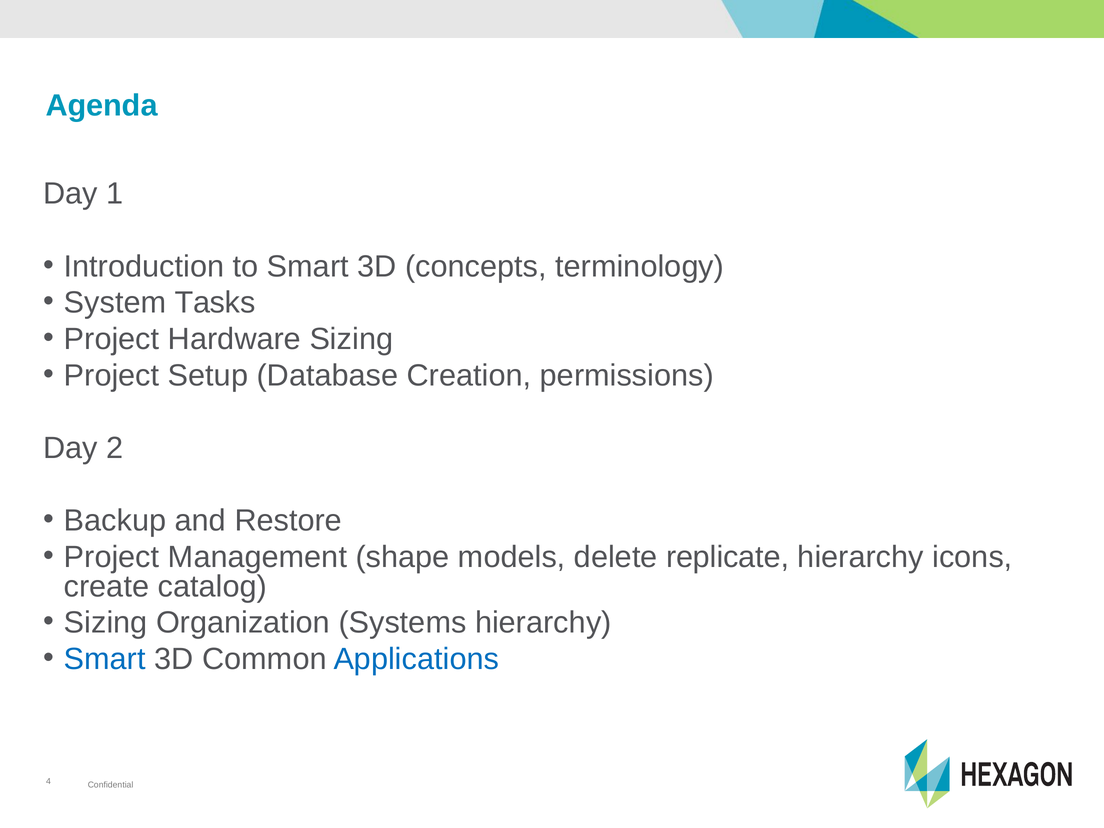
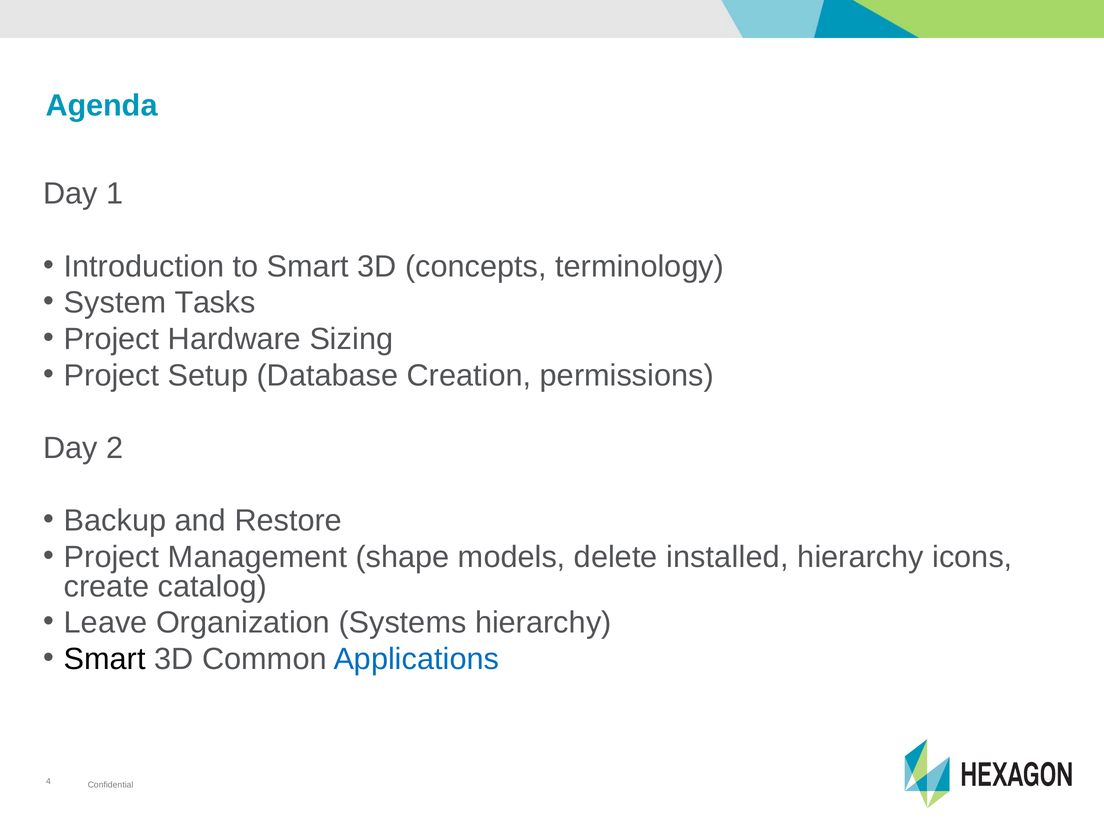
replicate: replicate -> installed (727, 557)
Sizing: Sizing -> Leave (106, 623)
Smart colour: blue -> black (105, 659)
